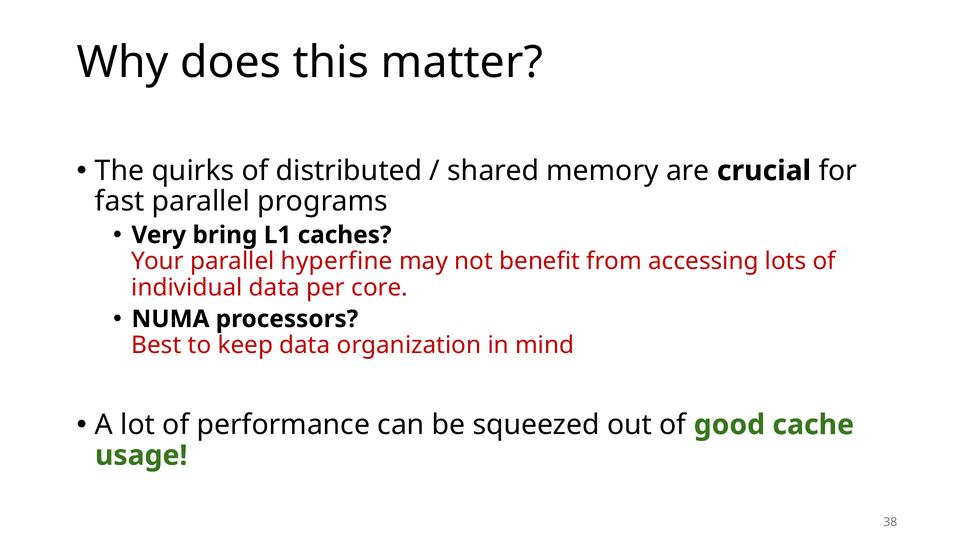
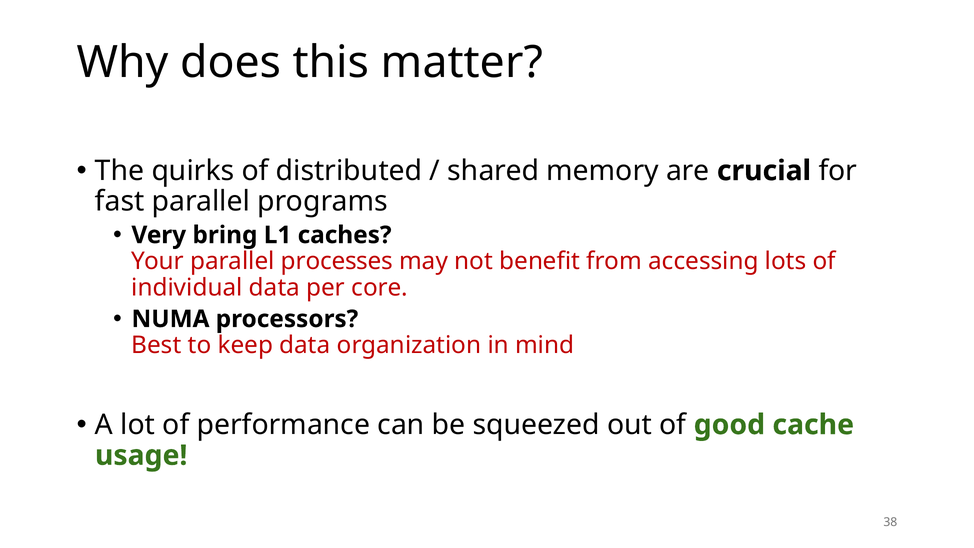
hyperfine: hyperfine -> processes (337, 261)
